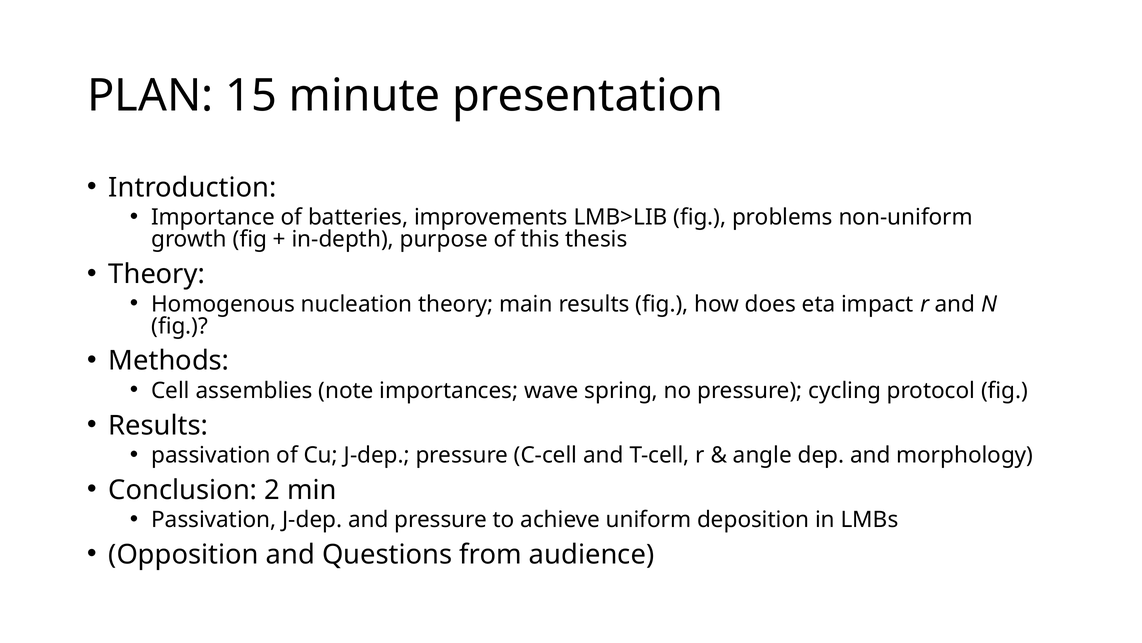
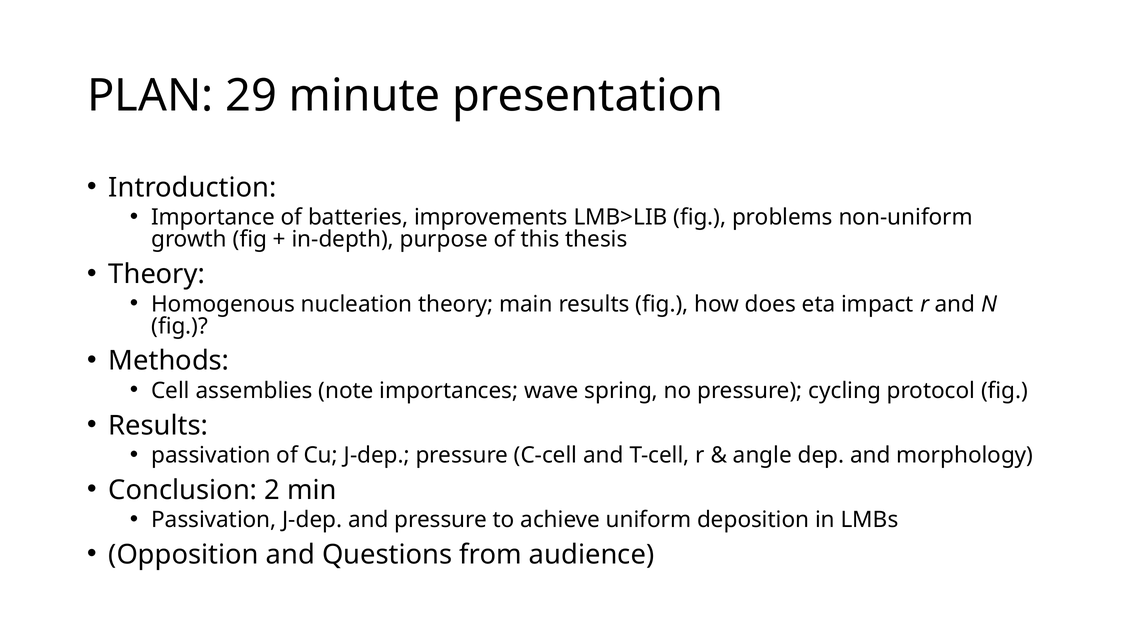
15: 15 -> 29 (251, 96)
